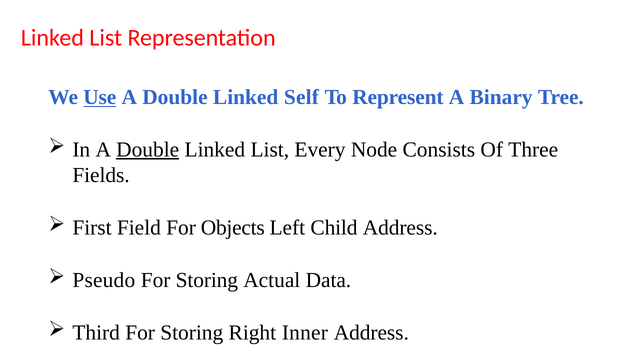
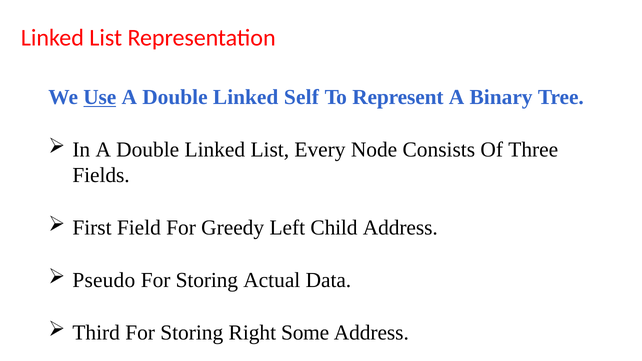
Double underline: present -> none (148, 150)
Objects: Objects -> Greedy (233, 228)
Inner: Inner -> Some (305, 333)
